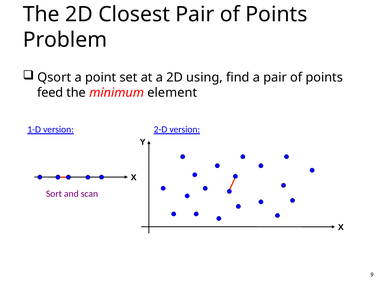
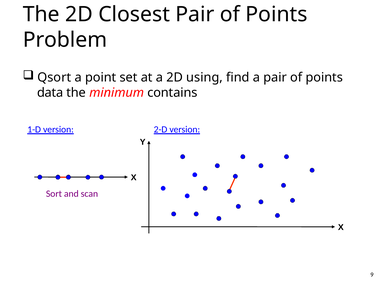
feed: feed -> data (50, 93)
element: element -> contains (172, 93)
